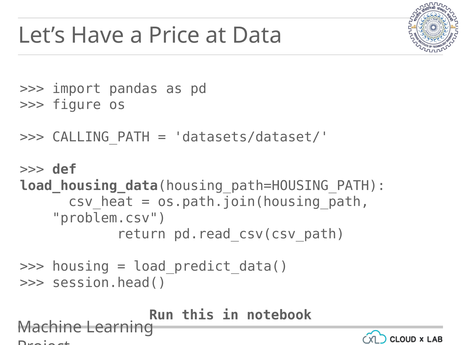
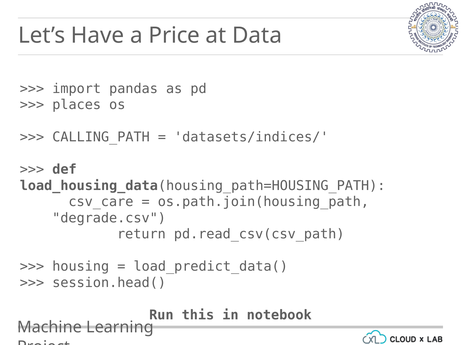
figure: figure -> places (77, 105)
datasets/dataset/: datasets/dataset/ -> datasets/indices/ (251, 137)
csv_heat: csv_heat -> csv_care (101, 202)
problem.csv: problem.csv -> degrade.csv (109, 218)
